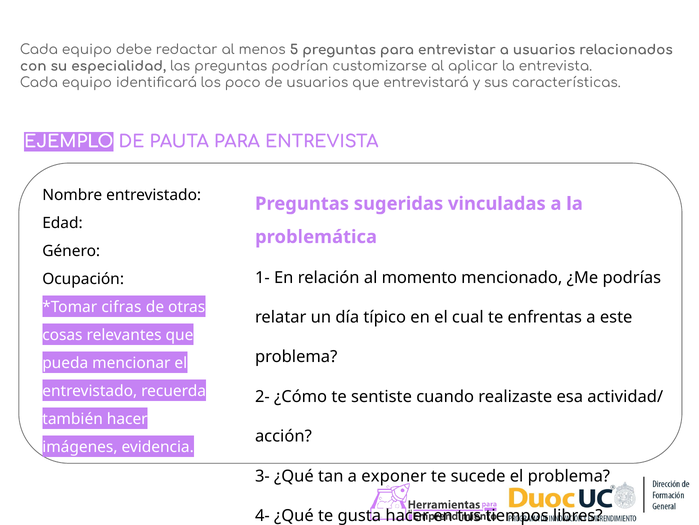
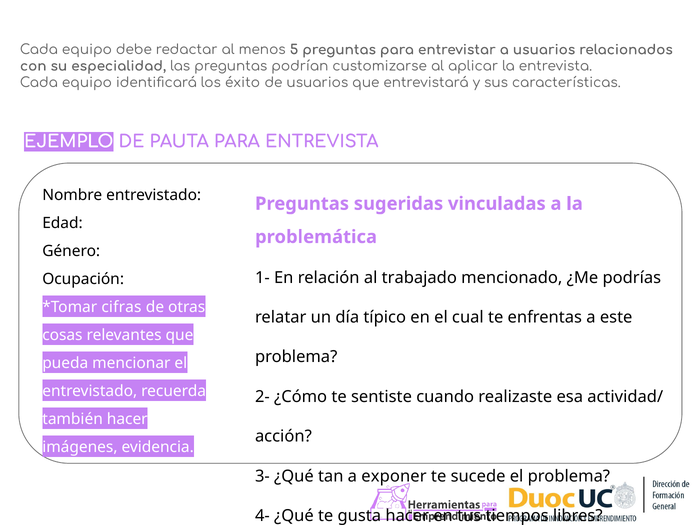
poco: poco -> éxito (243, 82)
momento: momento -> trabajado (419, 277)
